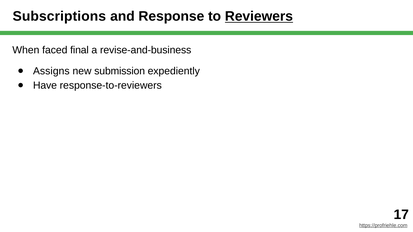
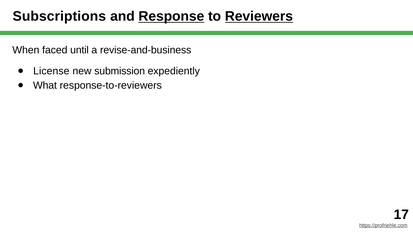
Response underline: none -> present (171, 16)
final: final -> until (79, 50)
Assigns: Assigns -> License (51, 71)
Have: Have -> What (45, 85)
